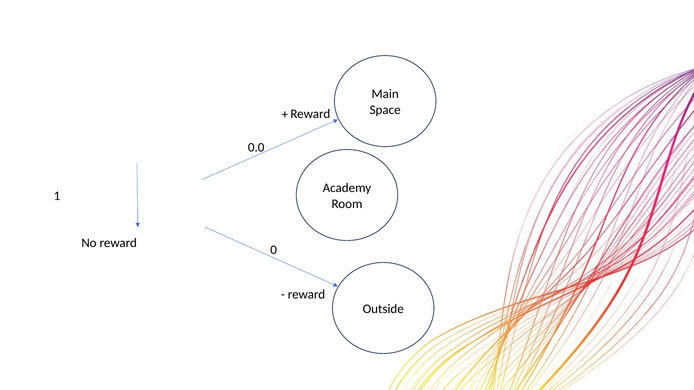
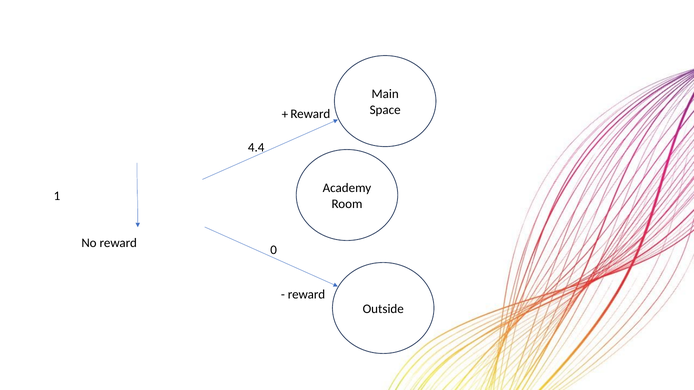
0.0: 0.0 -> 4.4 (256, 148)
